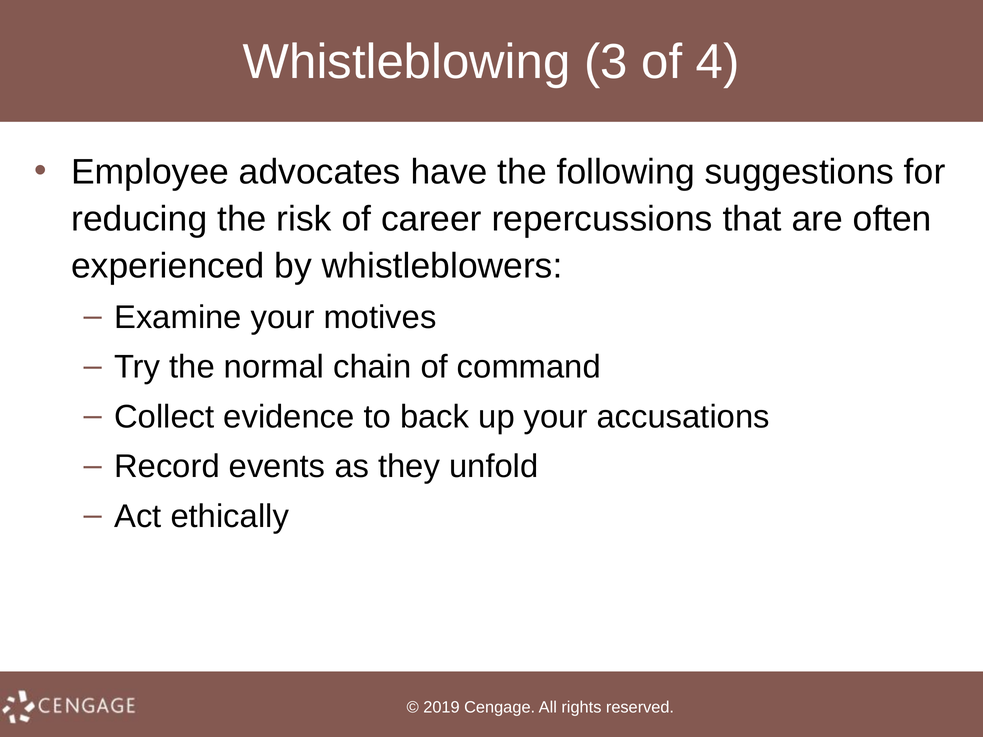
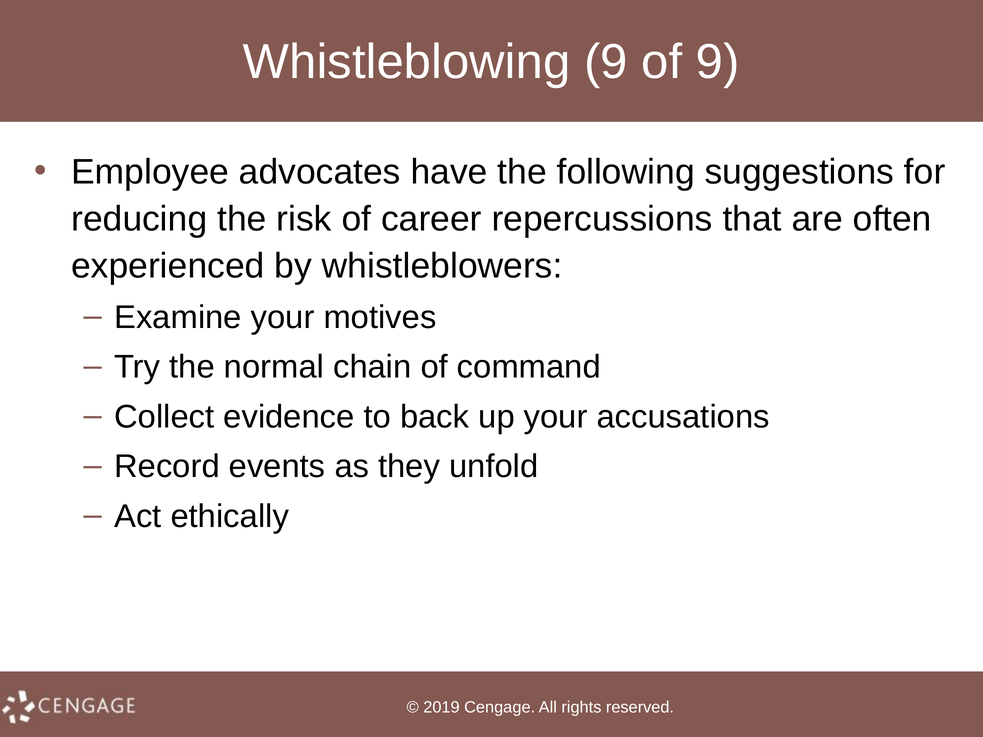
Whistleblowing 3: 3 -> 9 (606, 62)
of 4: 4 -> 9 (718, 62)
